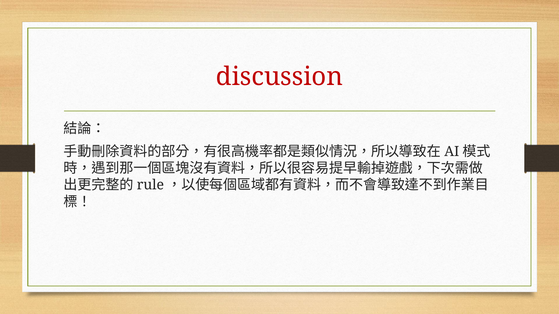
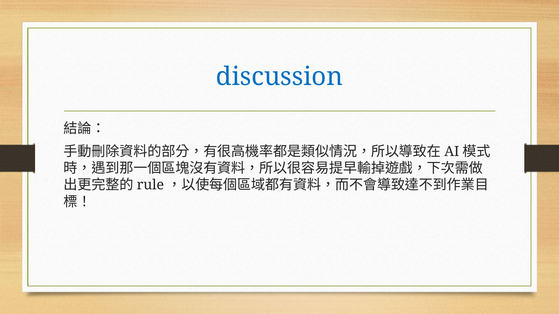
discussion colour: red -> blue (279, 77)
